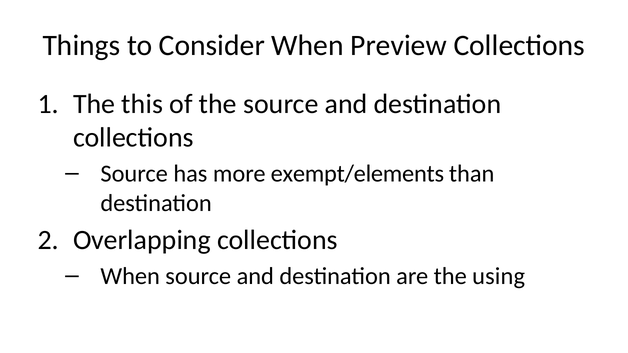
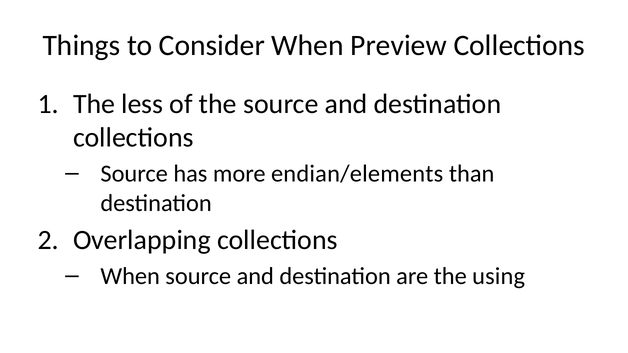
this: this -> less (142, 104)
exempt/elements: exempt/elements -> endian/elements (357, 174)
